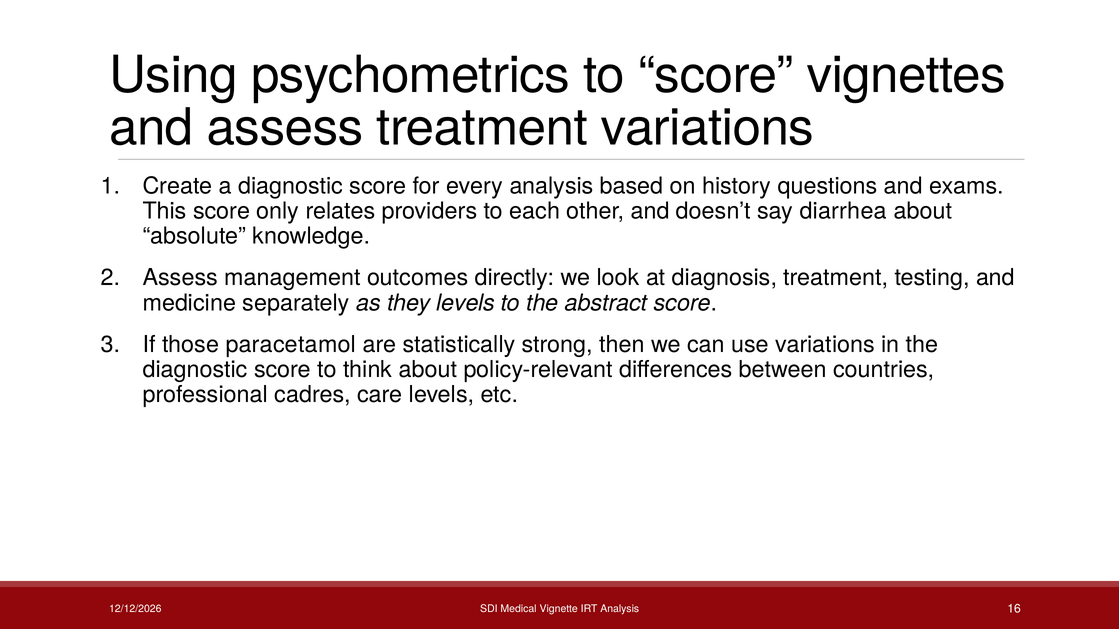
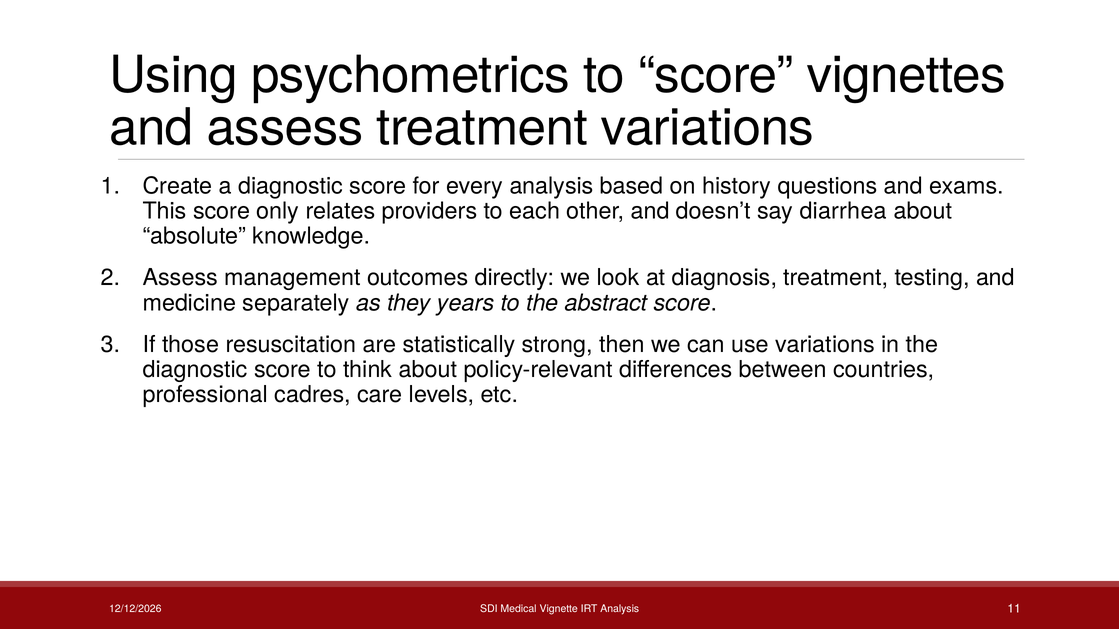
they levels: levels -> years (466, 303)
paracetamol: paracetamol -> resuscitation (291, 345)
16: 16 -> 11 (1014, 609)
